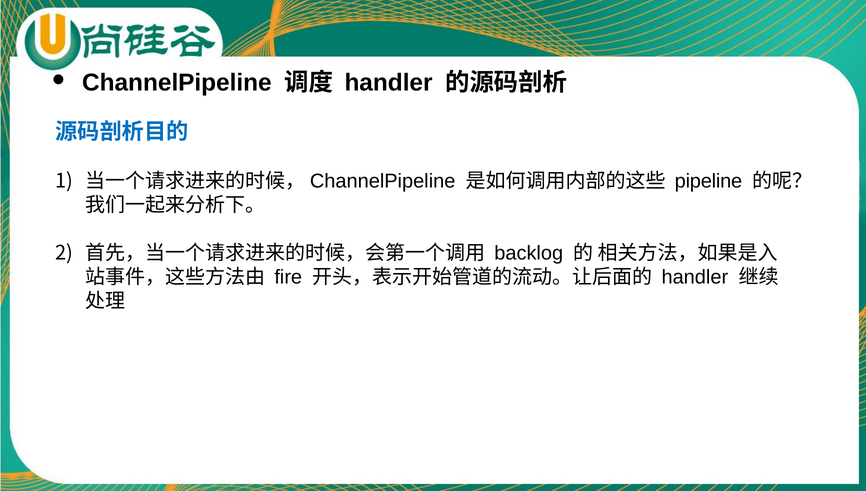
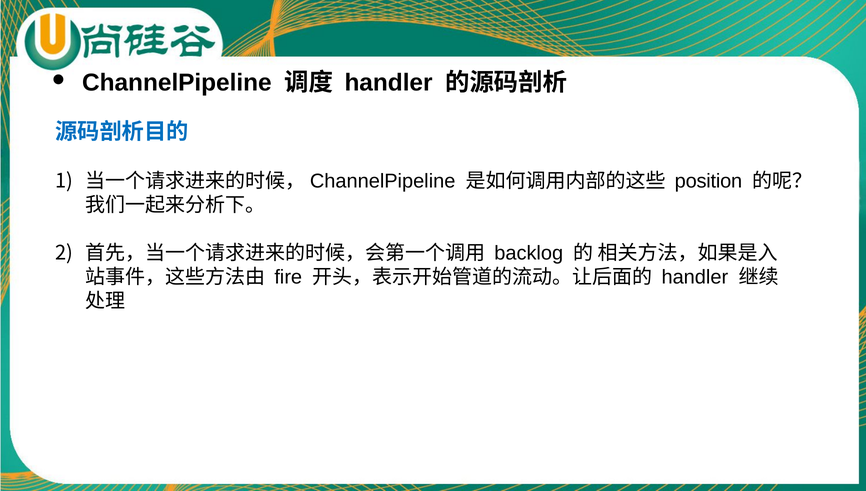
pipeline: pipeline -> position (708, 181)
